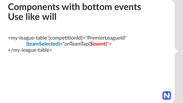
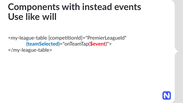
bottom: bottom -> instead (97, 7)
